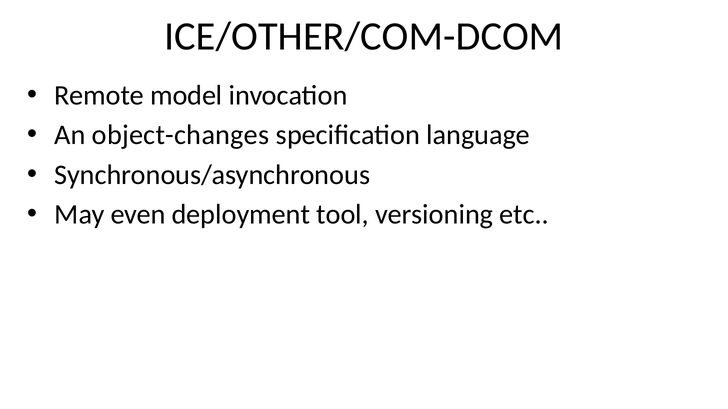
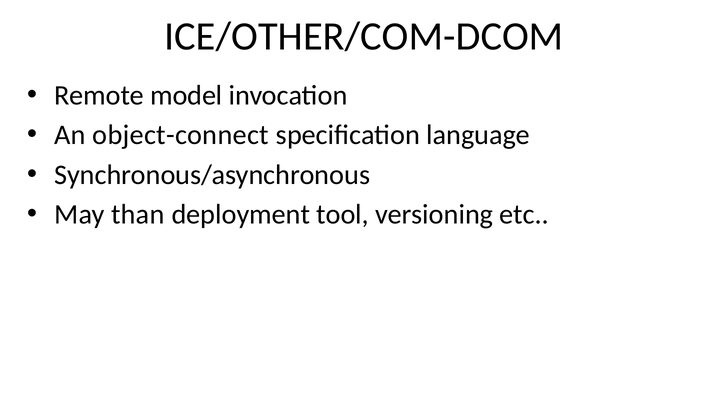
object-changes: object-changes -> object-connect (181, 135)
even: even -> than (138, 215)
